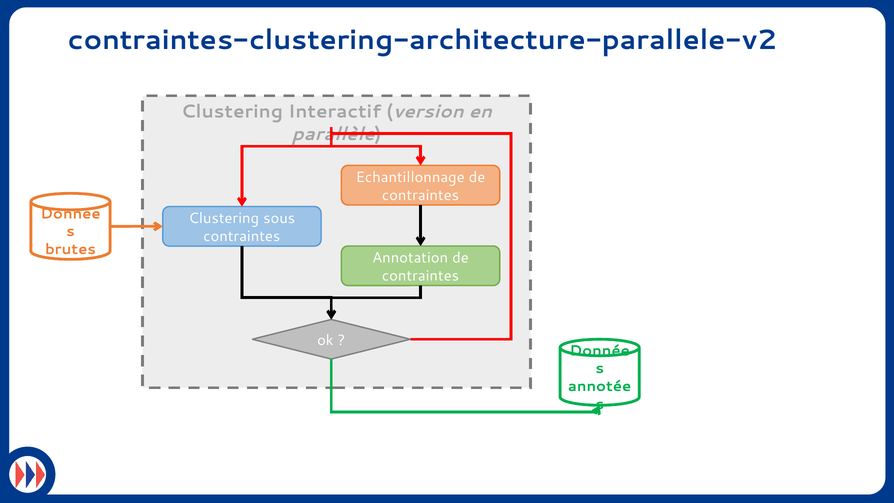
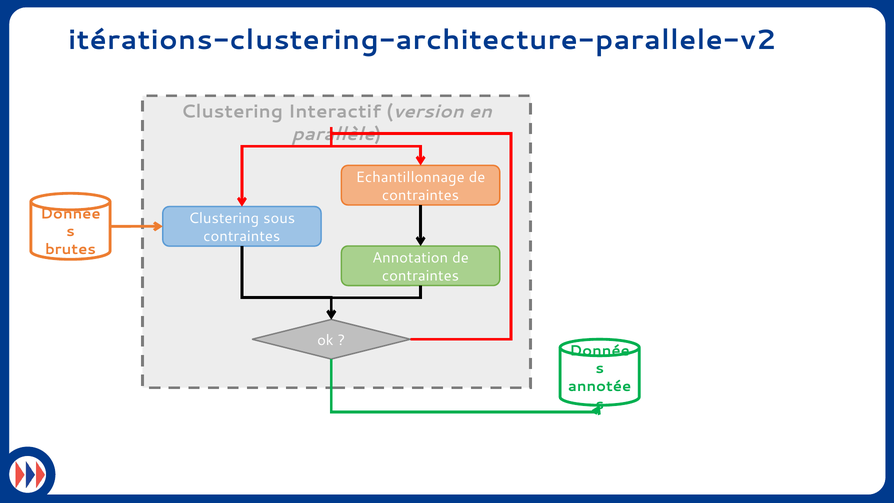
contraintes-clustering-architecture-parallele-v2: contraintes-clustering-architecture-parallele-v2 -> itérations-clustering-architecture-parallele-v2 (422, 40)
